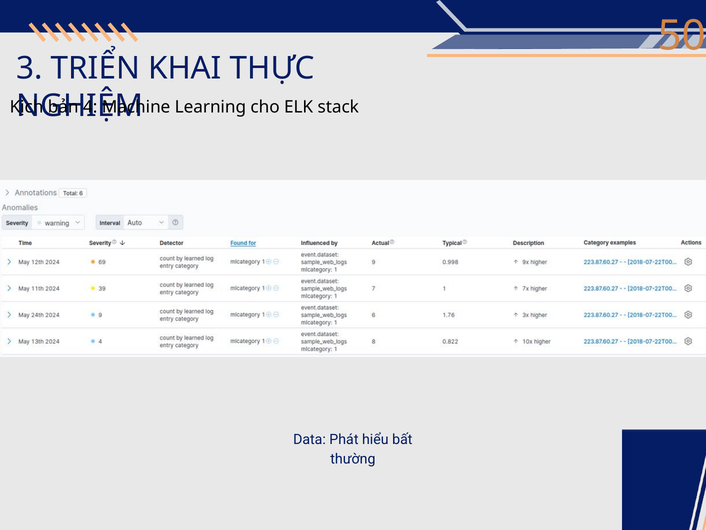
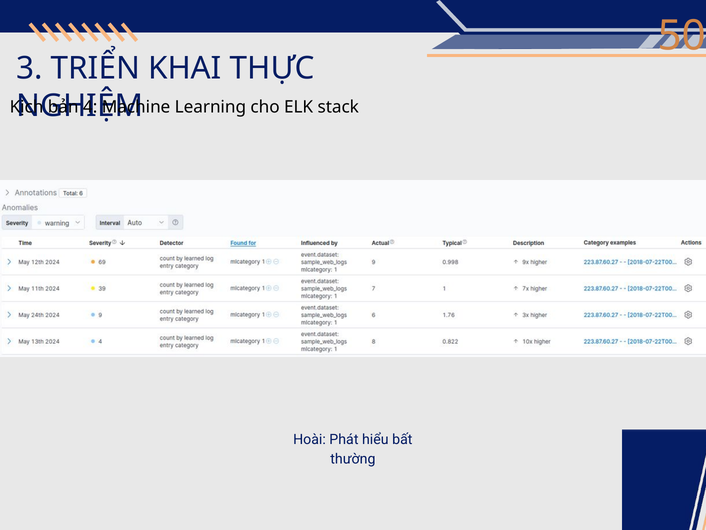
Data: Data -> Hoài (310, 439)
